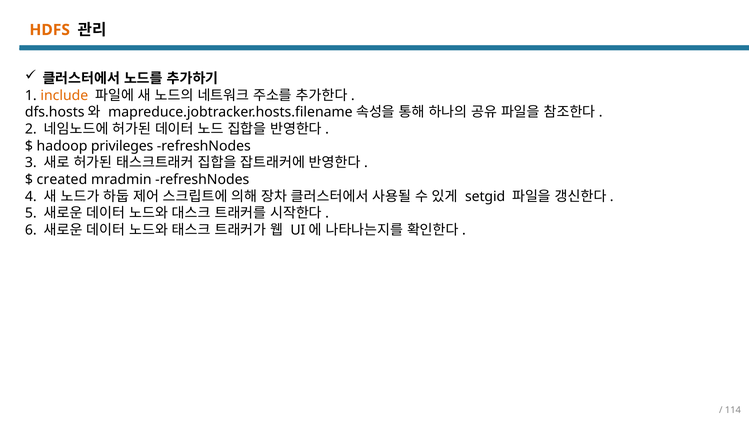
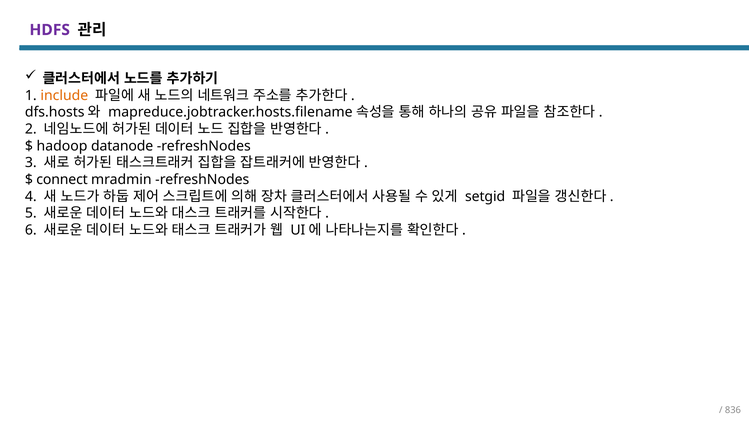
HDFS colour: orange -> purple (50, 30)
privileges: privileges -> datanode (122, 146)
created: created -> connect (62, 180)
114: 114 -> 836 (733, 410)
